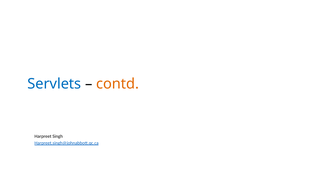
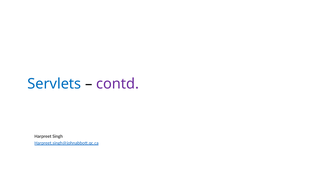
contd colour: orange -> purple (118, 84)
